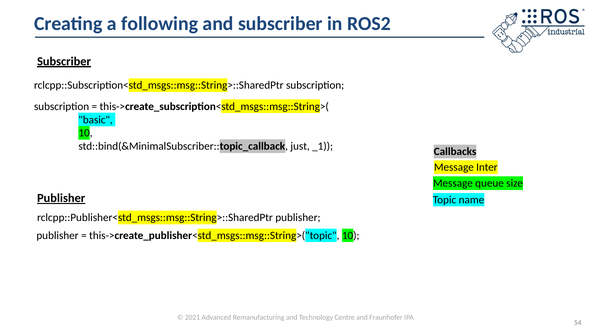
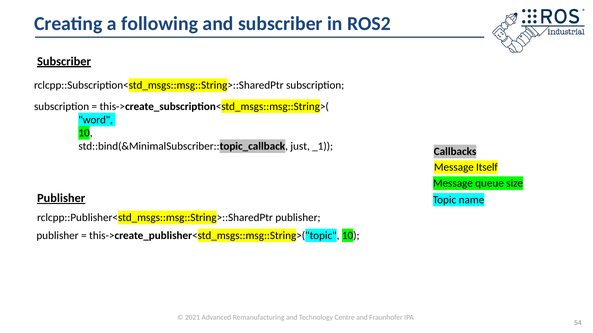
basic: basic -> word (96, 120)
Inter: Inter -> Itself (487, 167)
